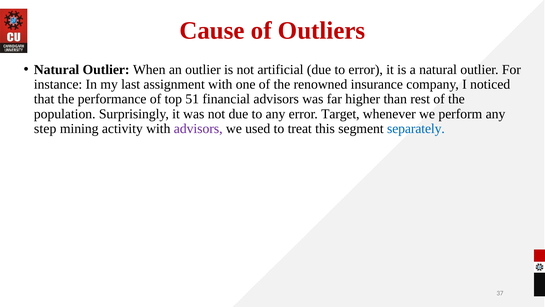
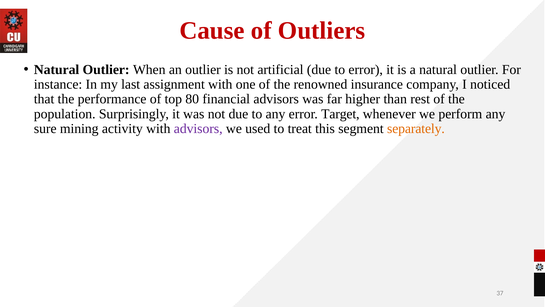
51: 51 -> 80 (192, 99)
step: step -> sure (45, 128)
separately colour: blue -> orange (416, 128)
